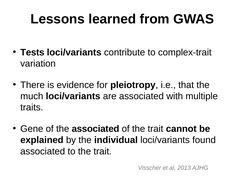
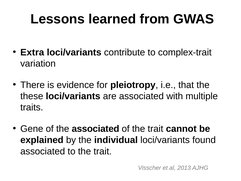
Tests: Tests -> Extra (32, 52)
much: much -> these (32, 96)
